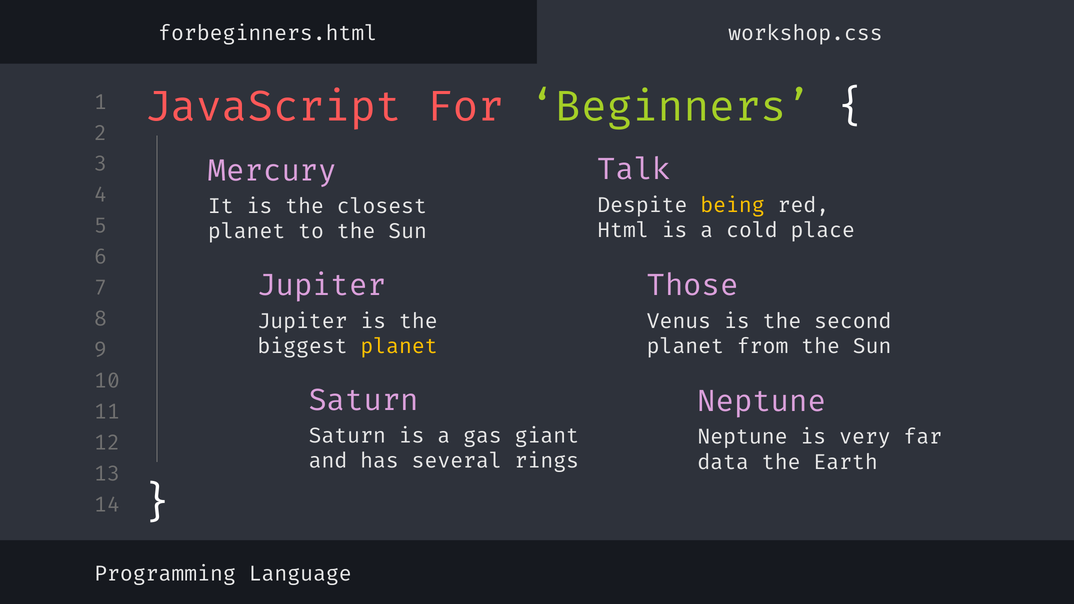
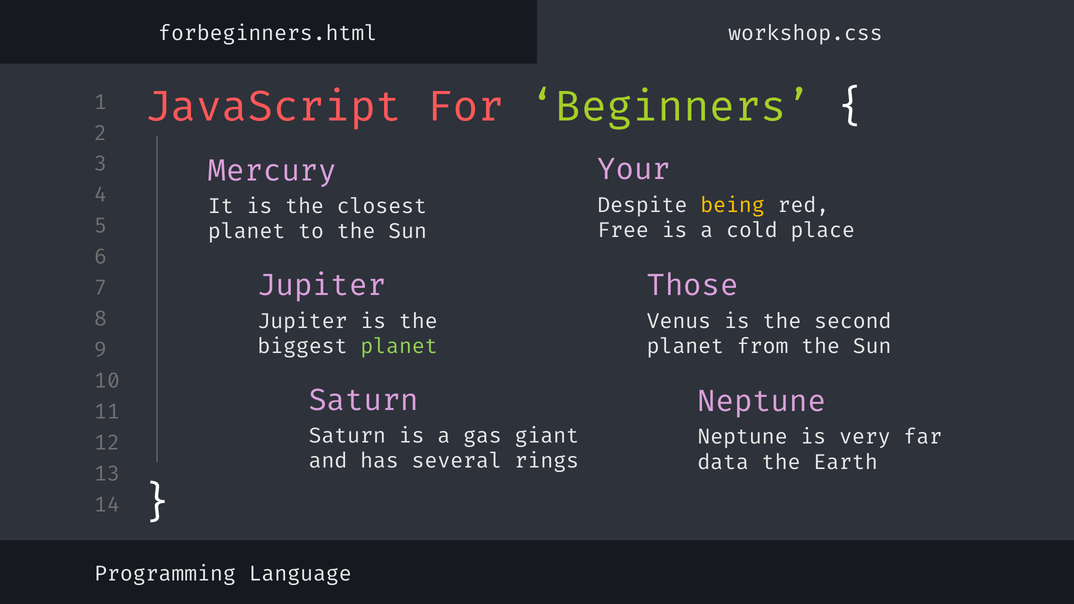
Talk: Talk -> Your (634, 170)
Html: Html -> Free (623, 230)
planet colour: yellow -> light green (399, 346)
